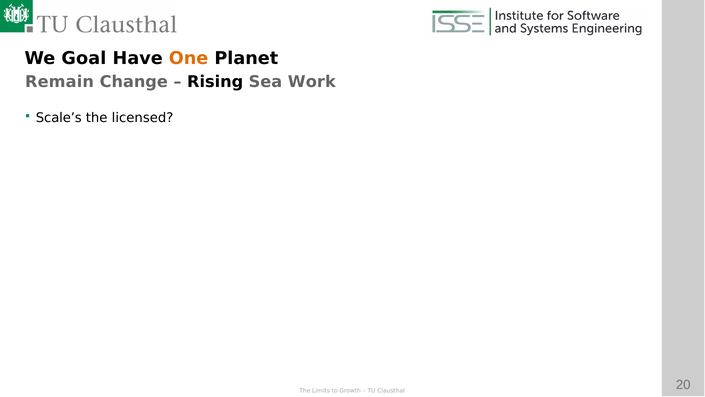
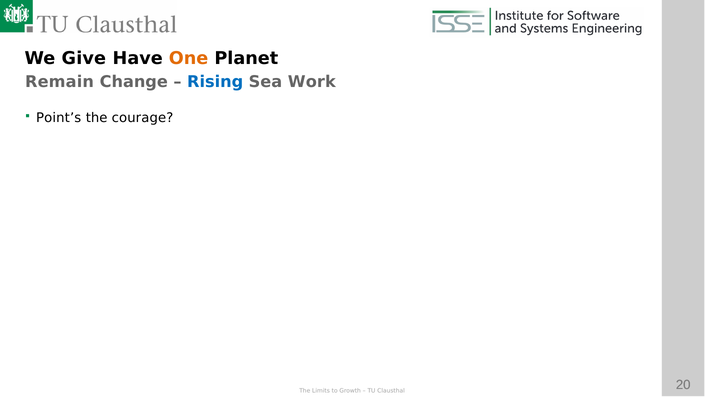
Goal: Goal -> Give (84, 59)
Rising colour: black -> blue (215, 82)
Scale’s: Scale’s -> Point’s (59, 118)
licensed: licensed -> courage (142, 118)
